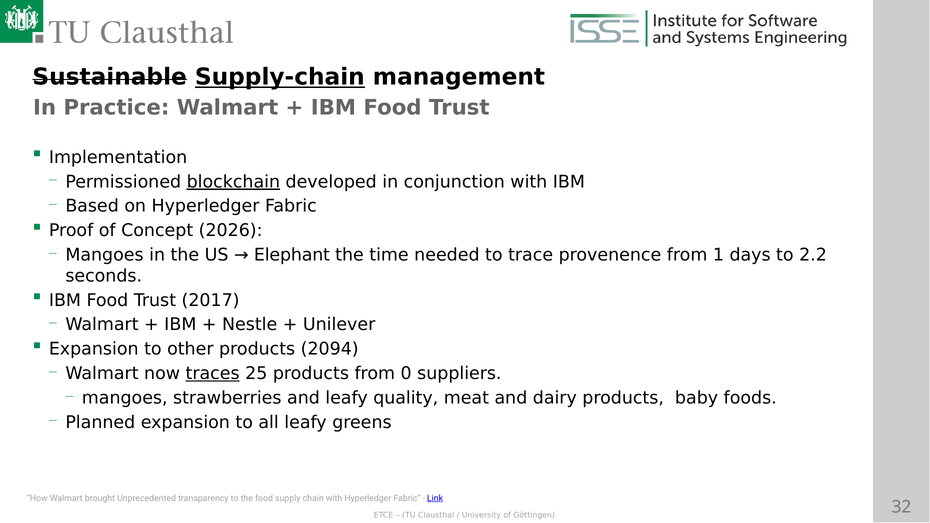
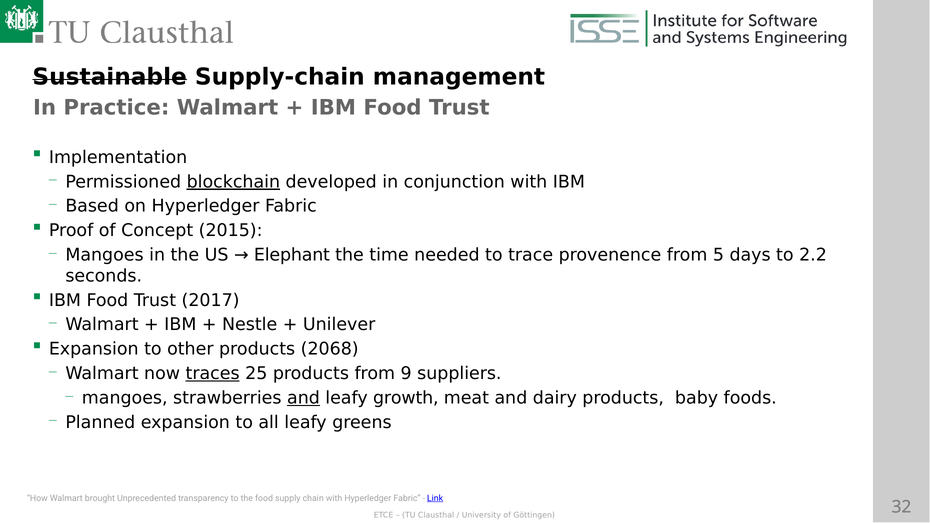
Supply-chain underline: present -> none (280, 77)
2026: 2026 -> 2015 (231, 231)
1: 1 -> 5 (718, 255)
2094: 2094 -> 2068 (330, 349)
0: 0 -> 9 (406, 374)
and underline: none -> present (303, 398)
quality: quality -> growth (406, 398)
